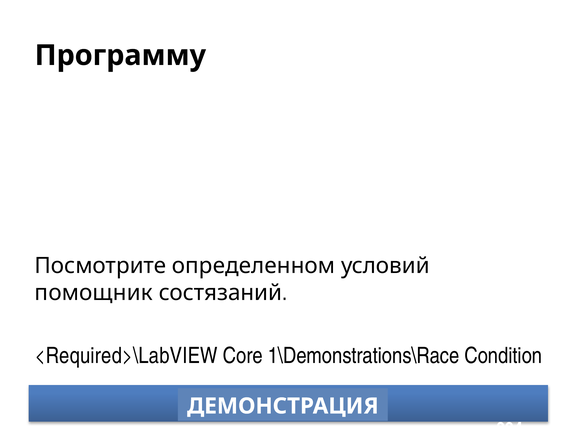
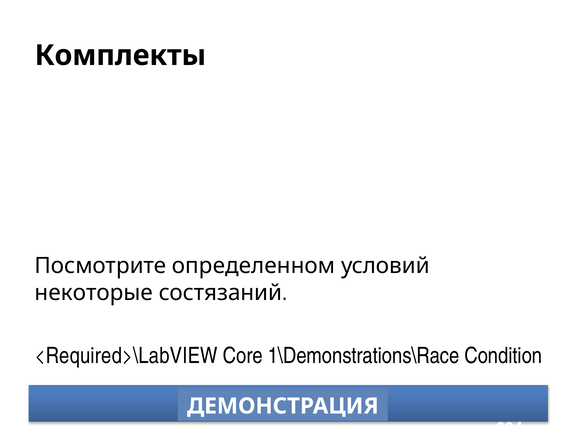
Программу: Программу -> Комплекты (120, 55)
помощник: помощник -> некоторые (94, 293)
